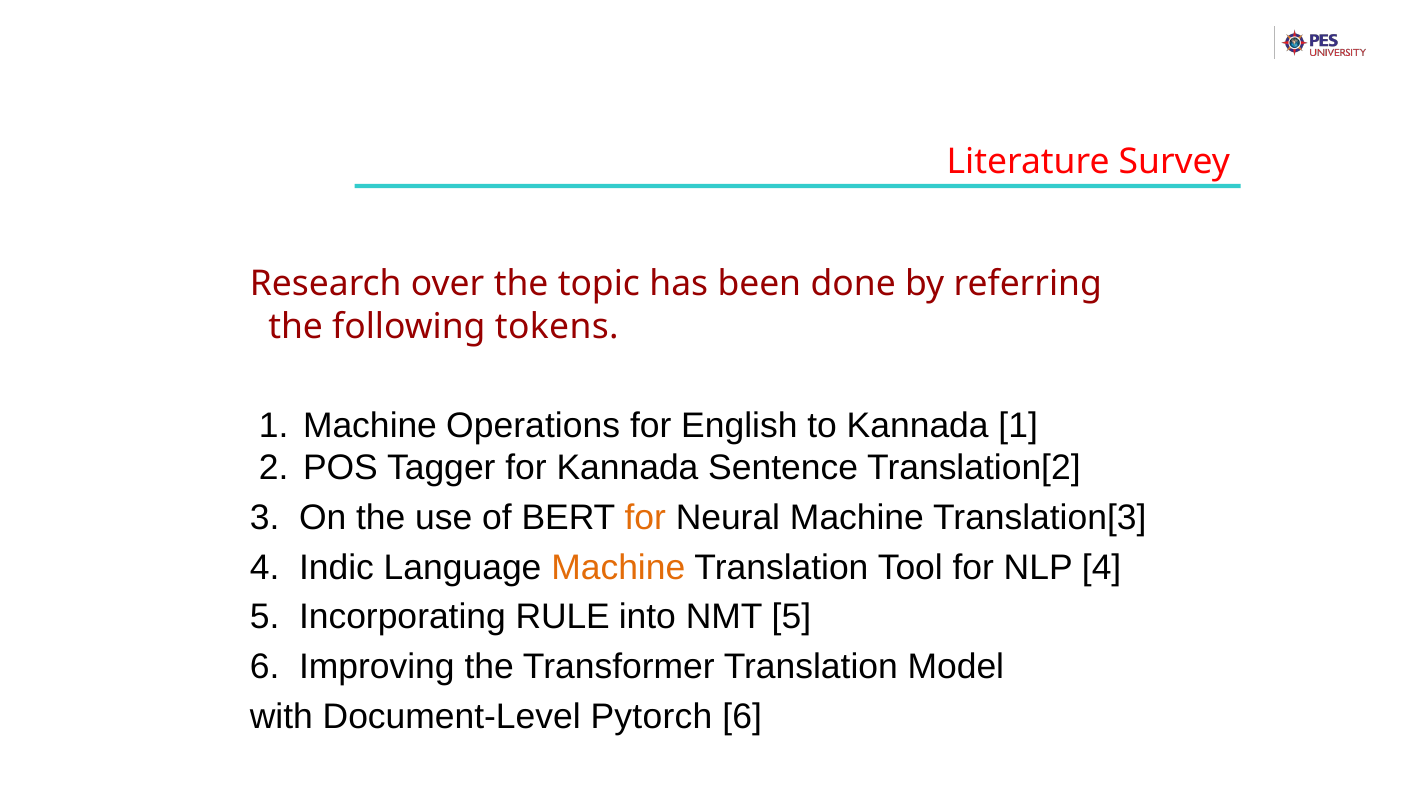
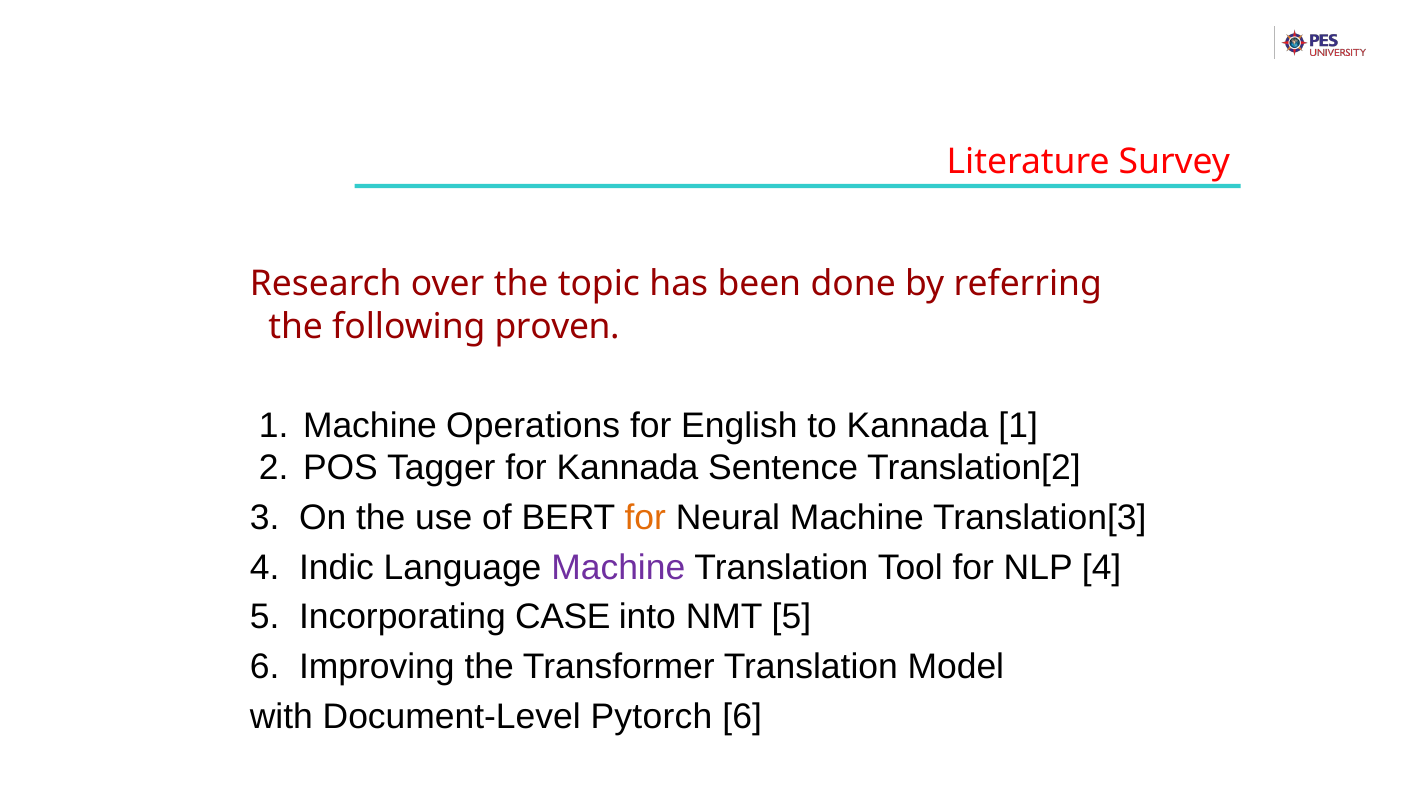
tokens: tokens -> proven (557, 326)
Machine colour: orange -> purple (618, 567)
RULE: RULE -> CASE (563, 617)
